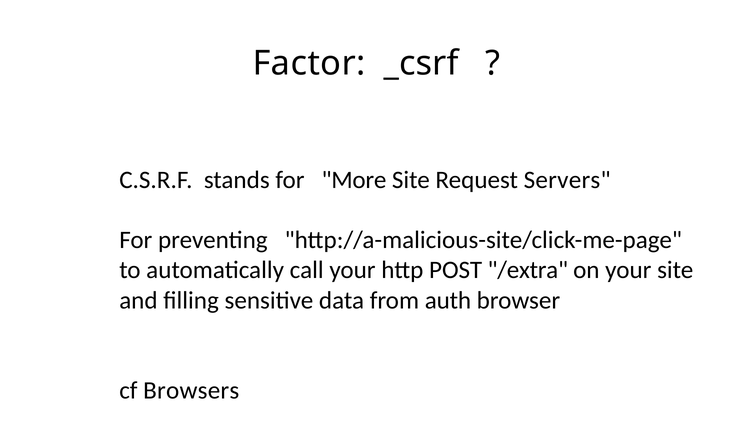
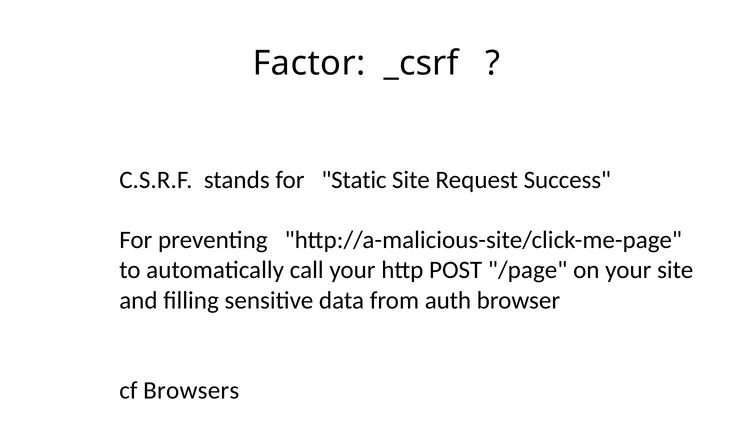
More: More -> Static (354, 180)
Servers: Servers -> Success (567, 180)
/extra: /extra -> /page (528, 271)
